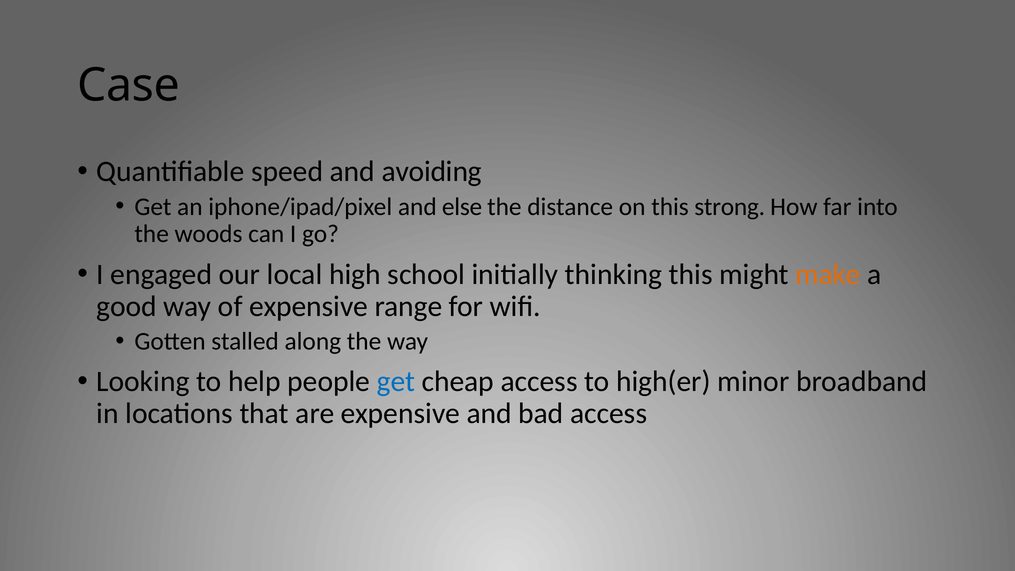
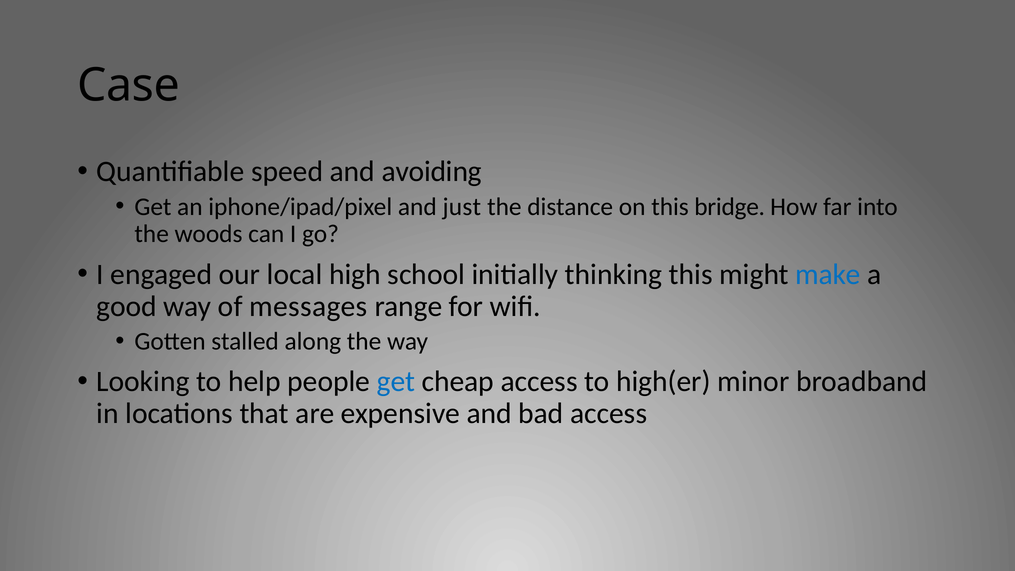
else: else -> just (462, 207)
strong: strong -> bridge (730, 207)
make colour: orange -> blue (828, 274)
of expensive: expensive -> messages (308, 306)
